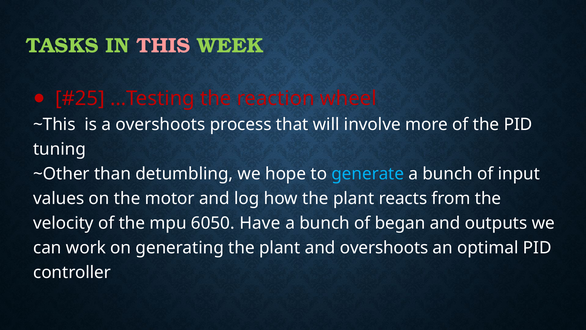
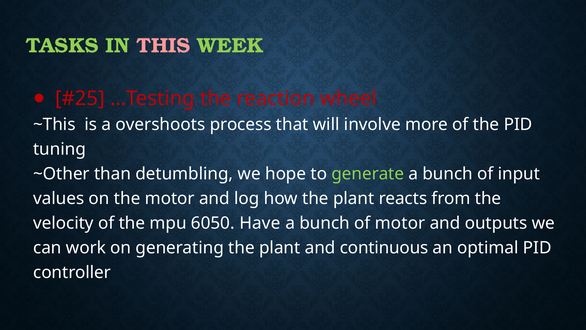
generate colour: light blue -> light green (368, 174)
of began: began -> motor (400, 223)
and overshoots: overshoots -> continuous (384, 247)
